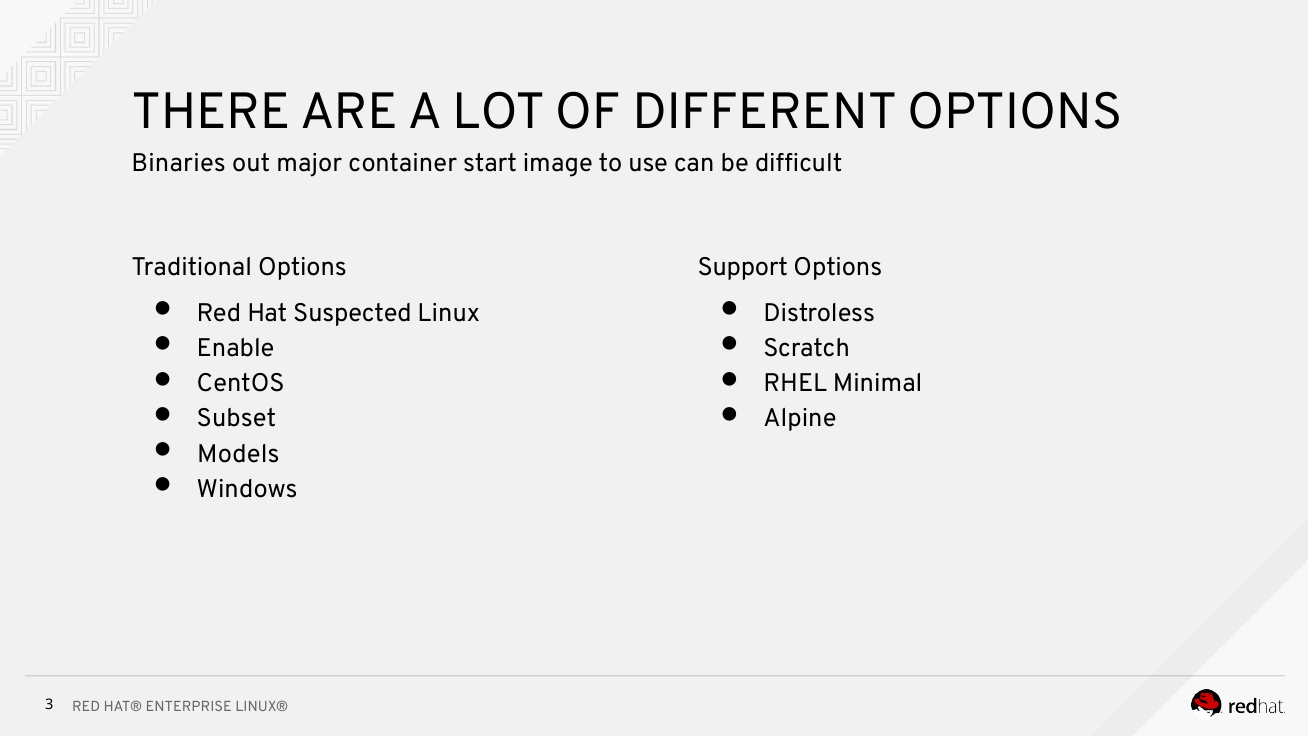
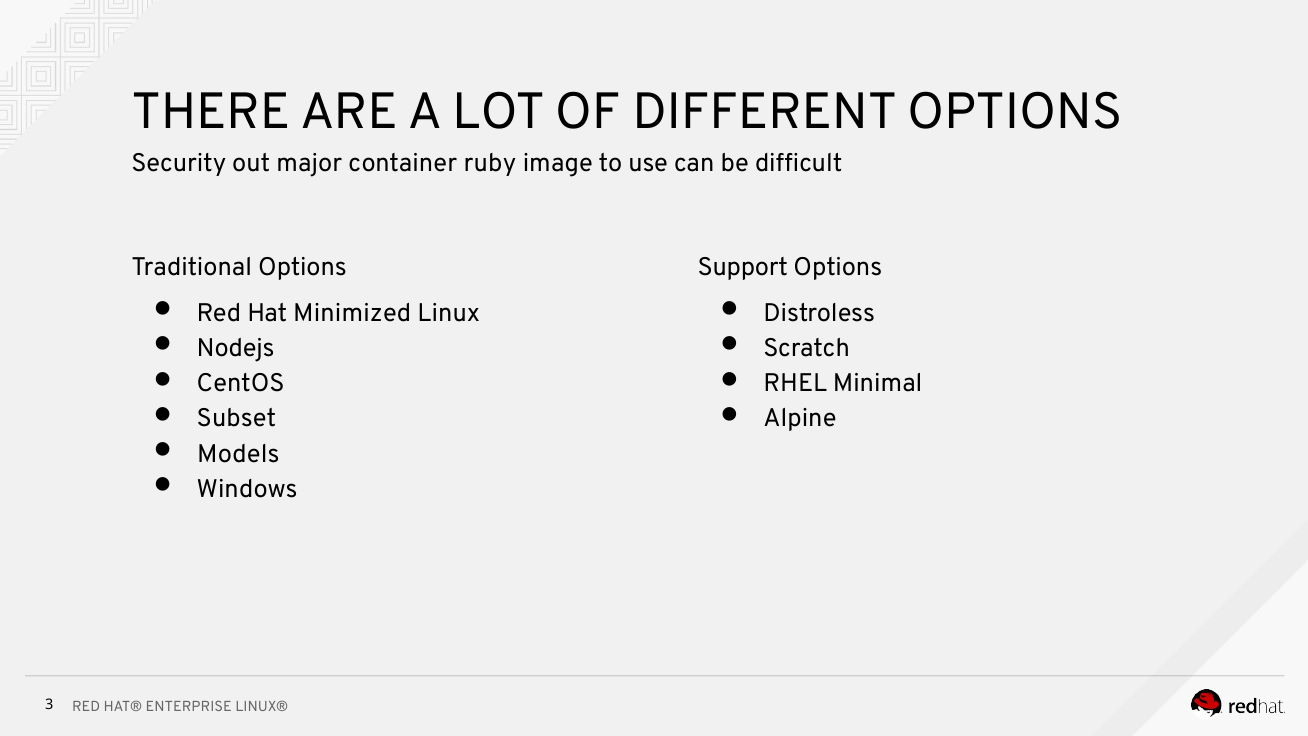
Binaries: Binaries -> Security (179, 163)
start: start -> ruby (490, 163)
Suspected: Suspected -> Minimized (352, 313)
Enable: Enable -> Nodejs (236, 348)
